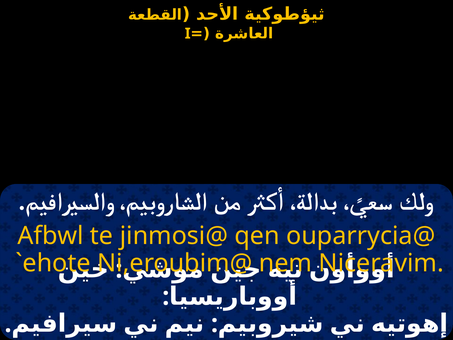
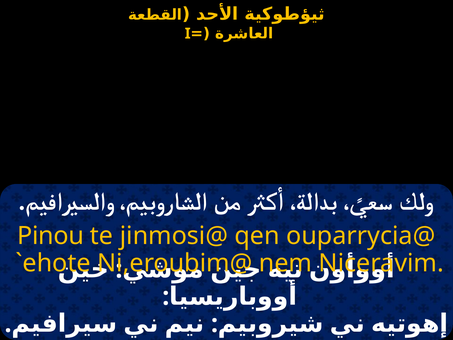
Afbwl: Afbwl -> Pinou (51, 236)
